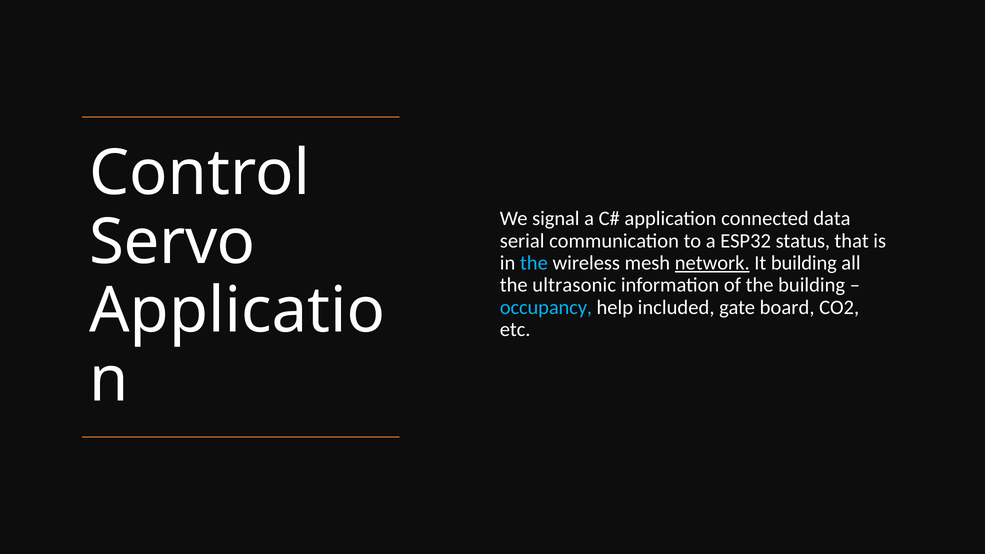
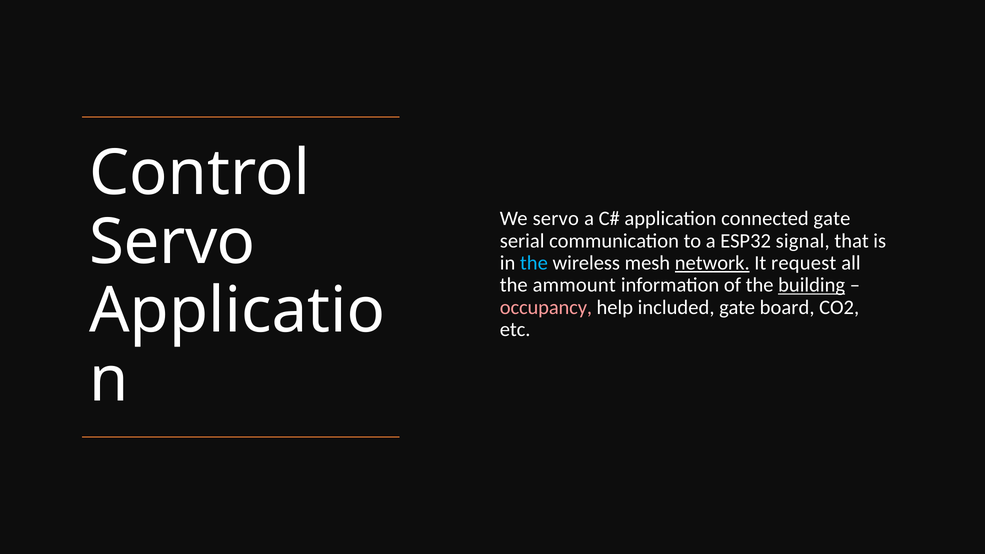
We signal: signal -> servo (556, 219)
connected data: data -> gate (832, 219)
status: status -> signal (803, 241)
It building: building -> request (804, 263)
ultrasonic: ultrasonic -> ammount (574, 285)
building underline: none -> present (812, 285)
occupancy colour: light blue -> pink (546, 307)
